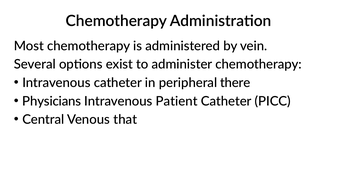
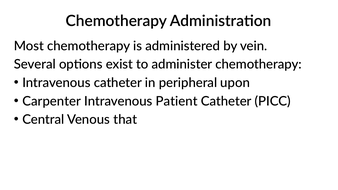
there: there -> upon (235, 83)
Physicians: Physicians -> Carpenter (52, 101)
